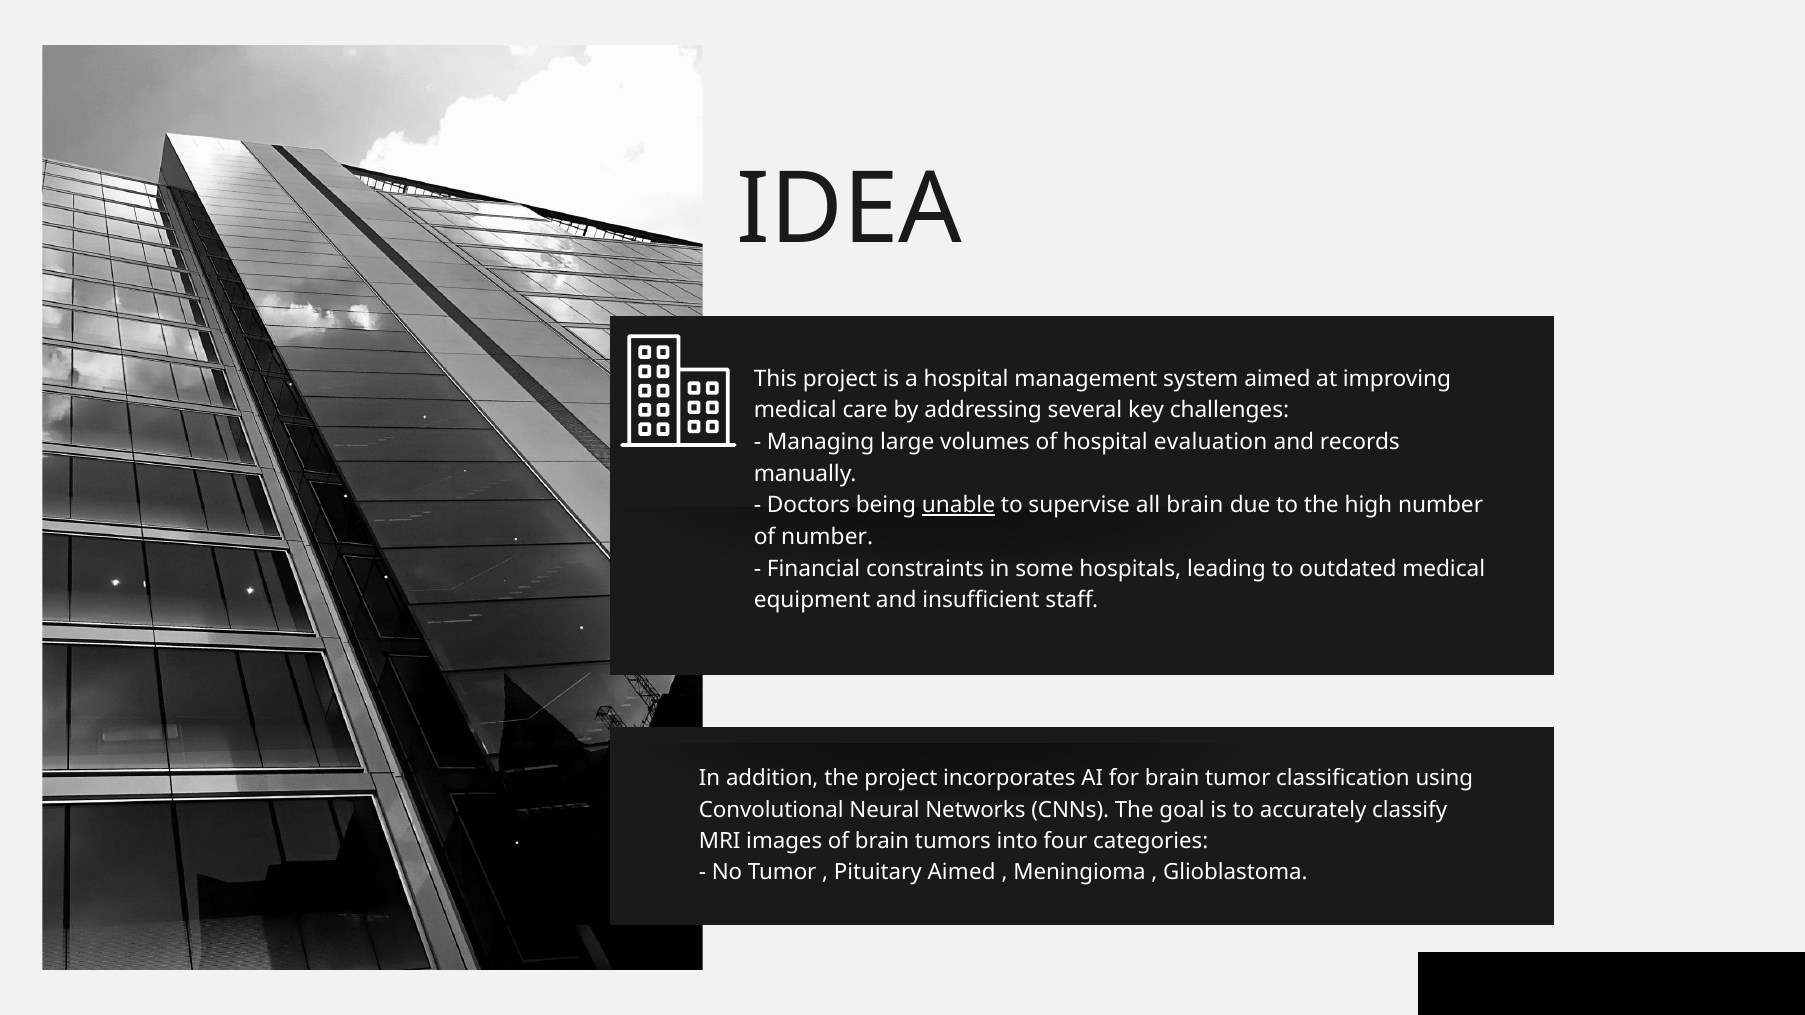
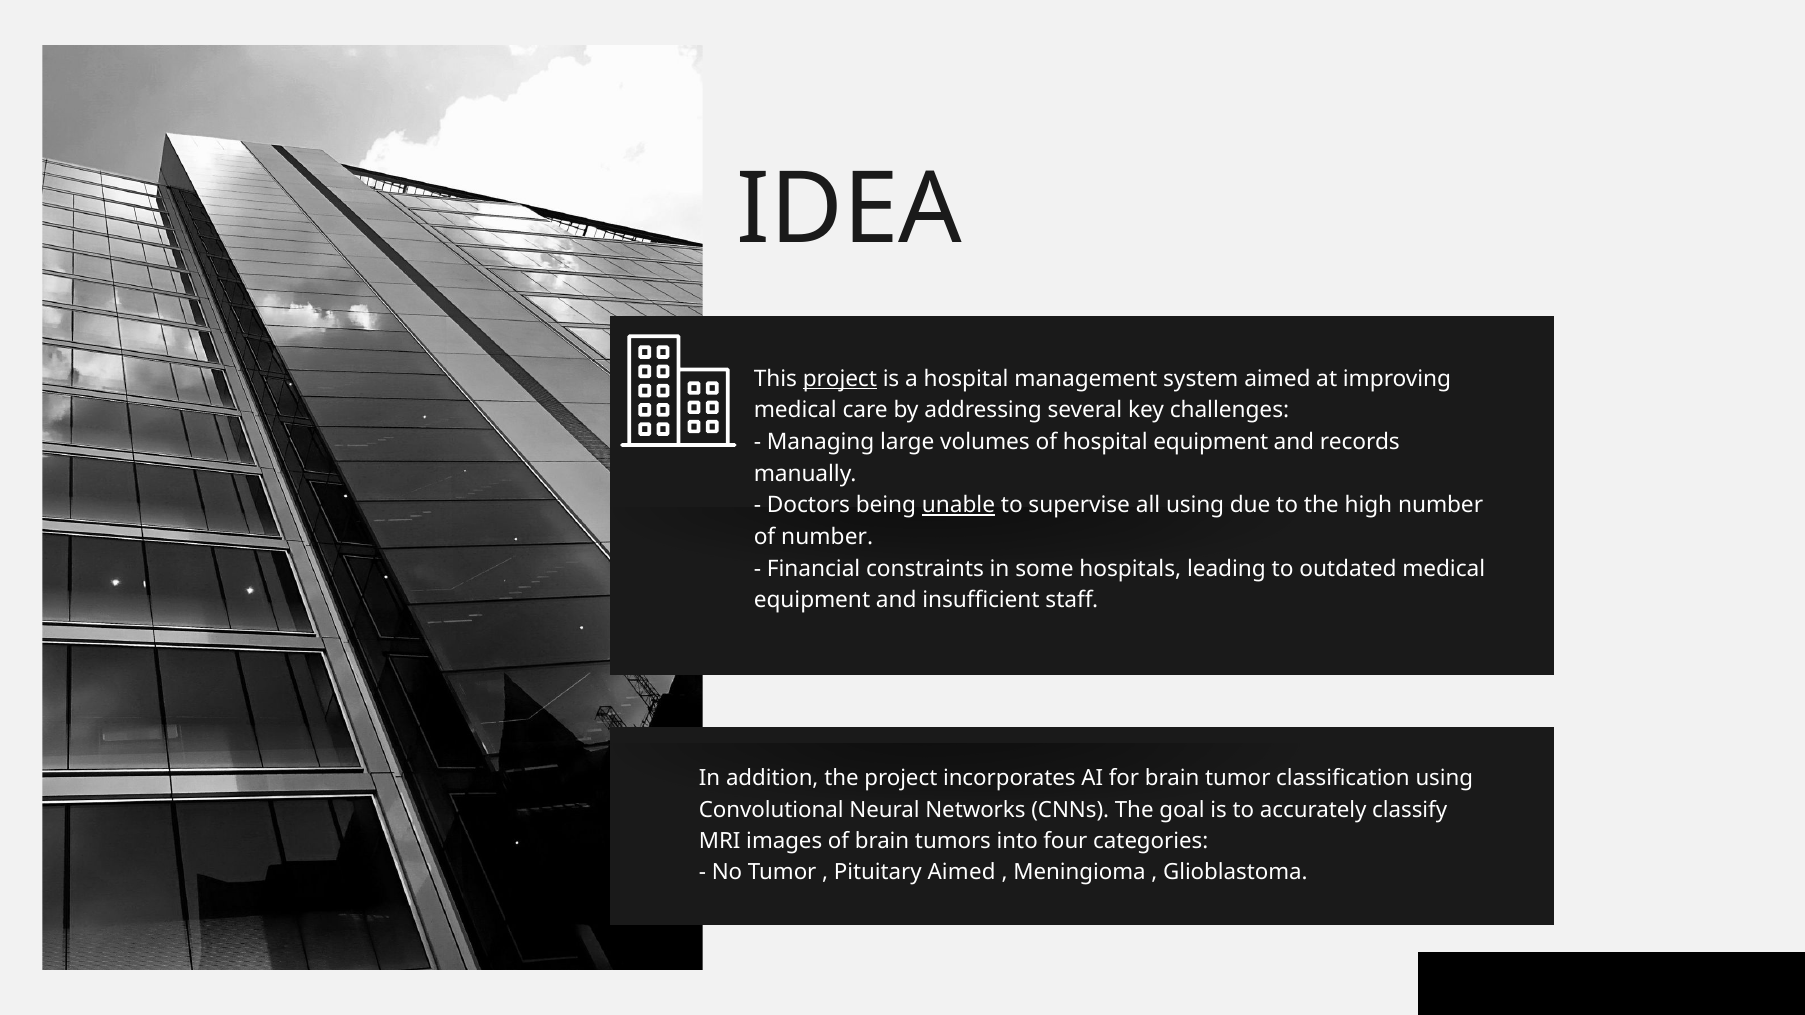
project underline: none -> present (840, 379)
hospital evaluation: evaluation -> equipment (1211, 442)
all brain: brain -> using (1195, 505)
